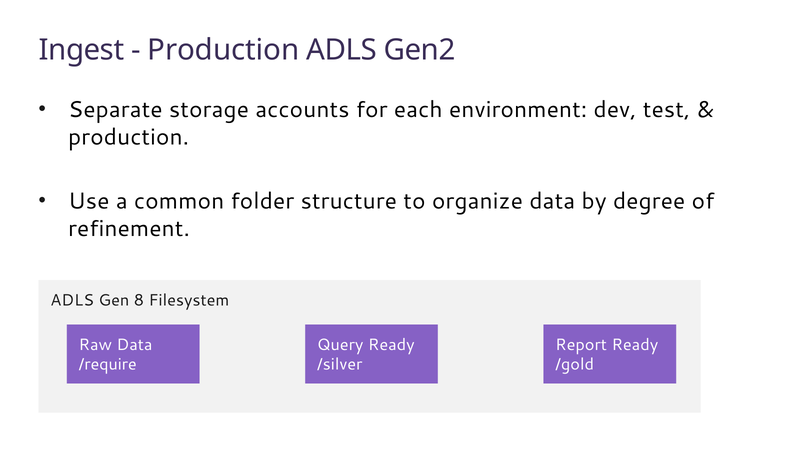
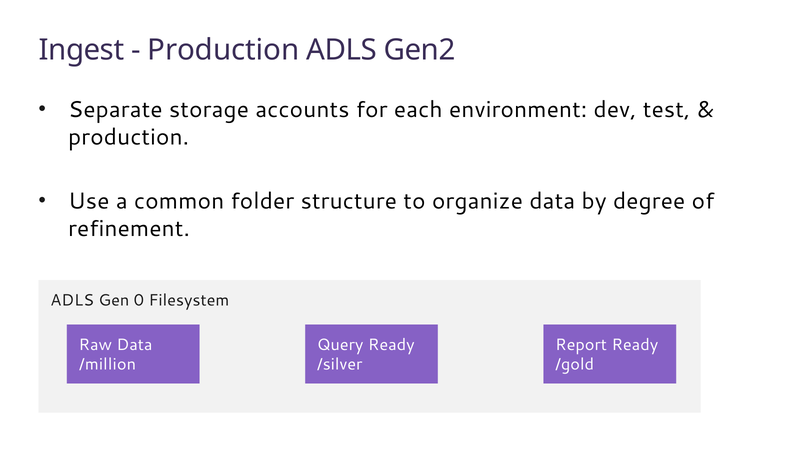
8: 8 -> 0 (139, 301)
/require: /require -> /million (108, 365)
